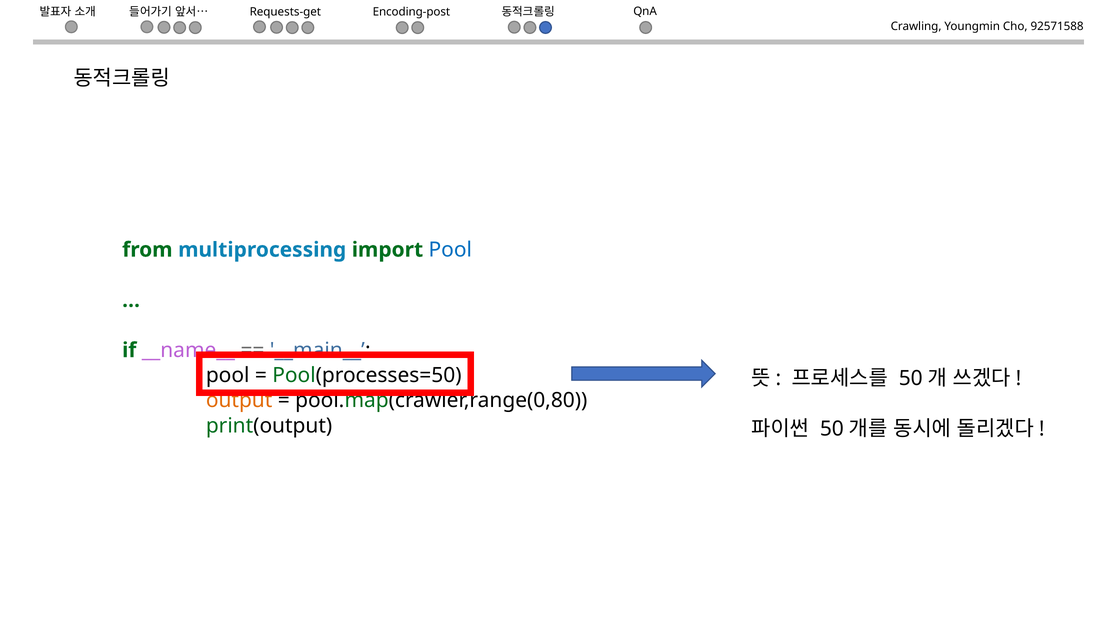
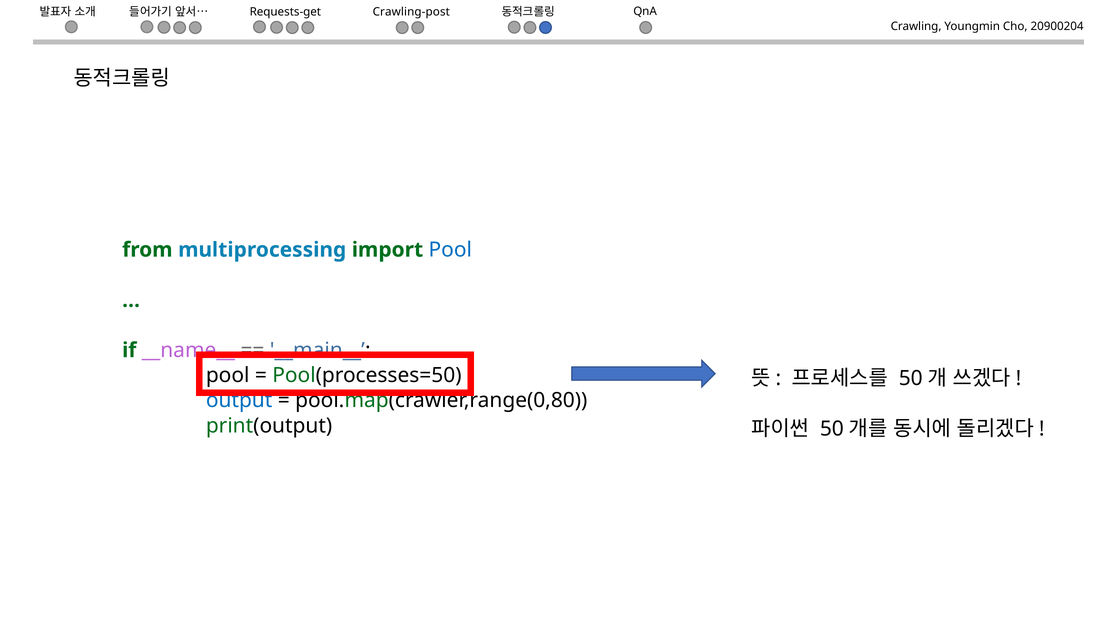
Encoding-post: Encoding-post -> Crawling-post (411, 12)
92571588: 92571588 -> 20900204 (1057, 27)
output colour: orange -> blue (239, 401)
